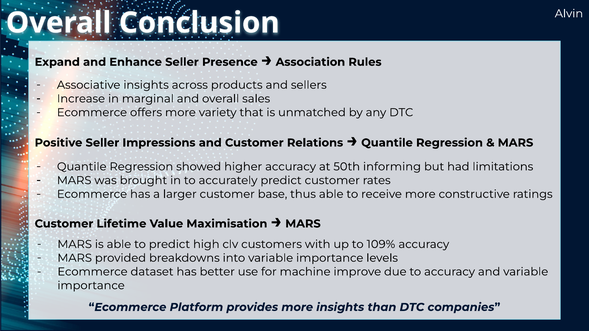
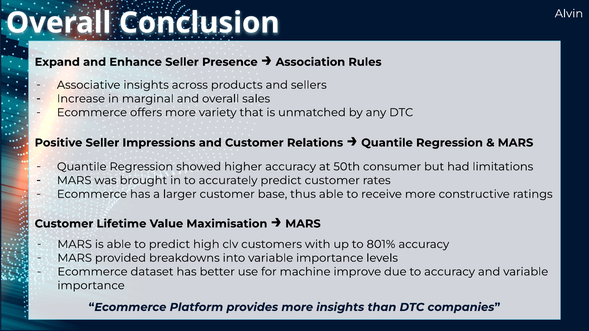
informing: informing -> consumer (392, 167)
109%: 109% -> 801% (381, 244)
